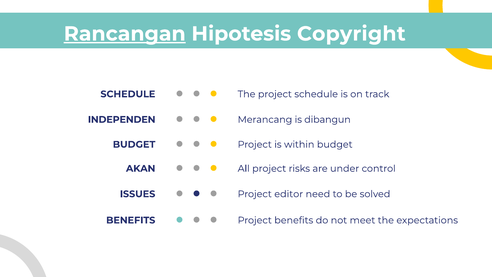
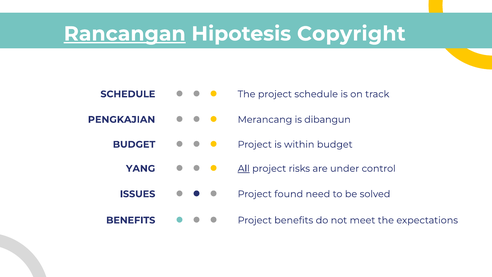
INDEPENDEN: INDEPENDEN -> PENGKAJIAN (122, 119)
AKAN: AKAN -> YANG (141, 168)
All underline: none -> present (244, 168)
editor: editor -> found (289, 194)
